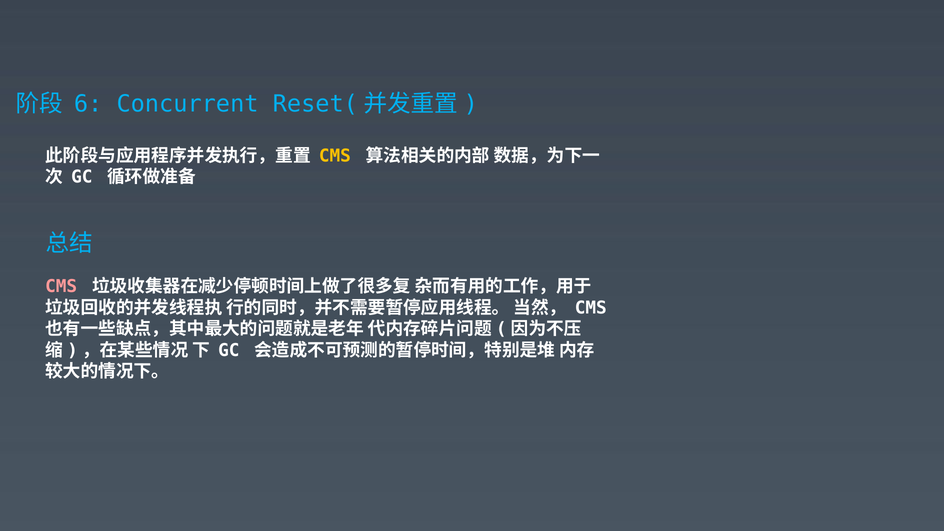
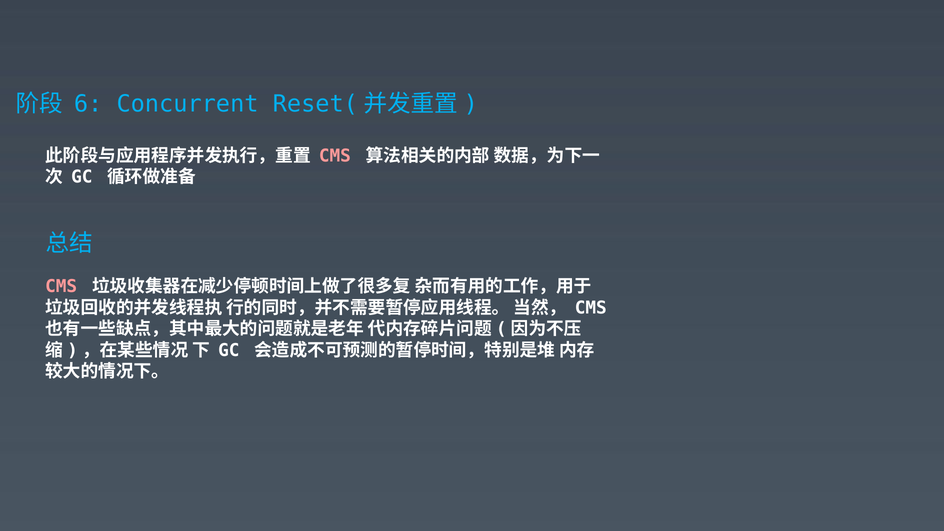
CMS colour: yellow -> pink (335, 156)
